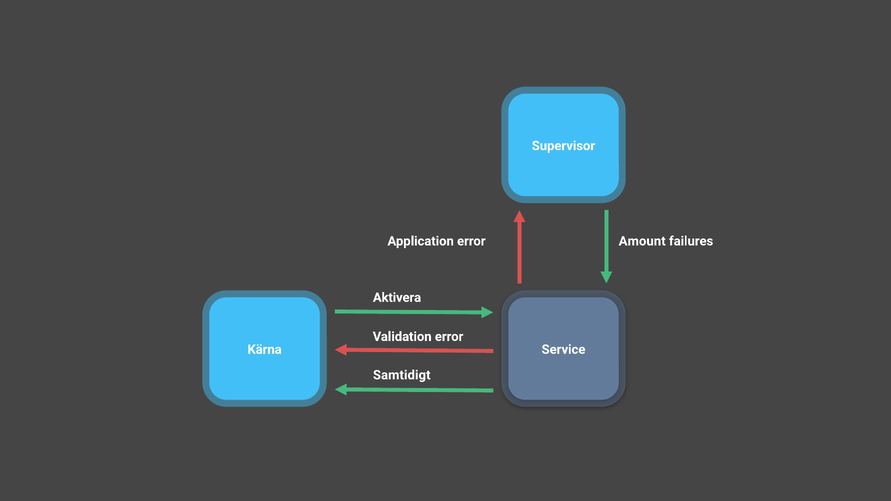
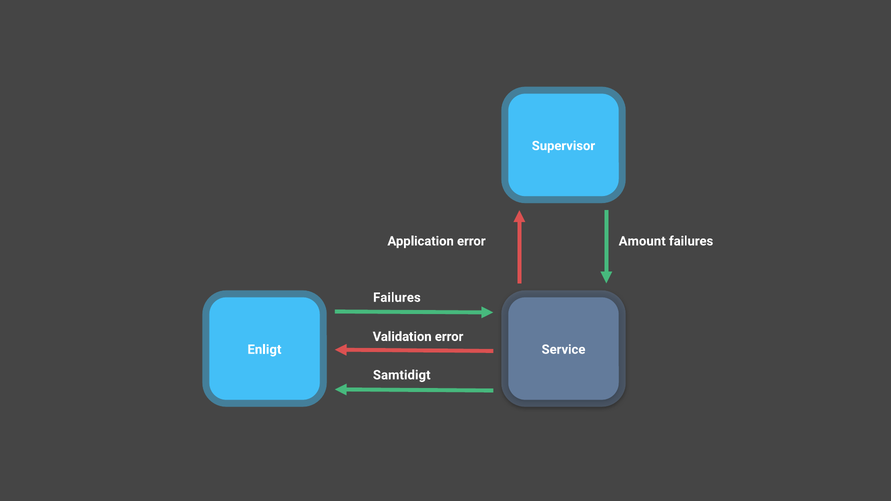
Aktivera: Aktivera -> Failures (397, 298)
Kärna: Kärna -> Enligt (264, 350)
